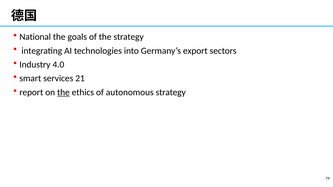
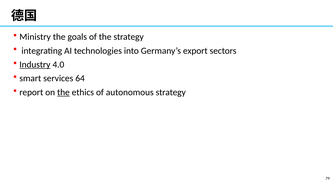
National: National -> Ministry (35, 37)
Industry underline: none -> present (35, 65)
21: 21 -> 64 (80, 79)
